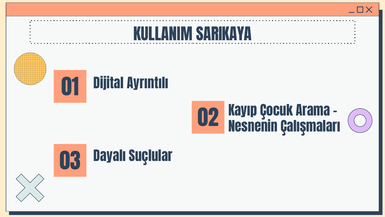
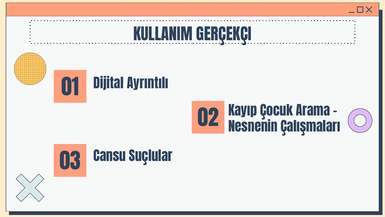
SARIKAYA: SARIKAYA -> GERÇEKÇI (224, 35)
Dayalı: Dayalı -> Cansu (110, 156)
